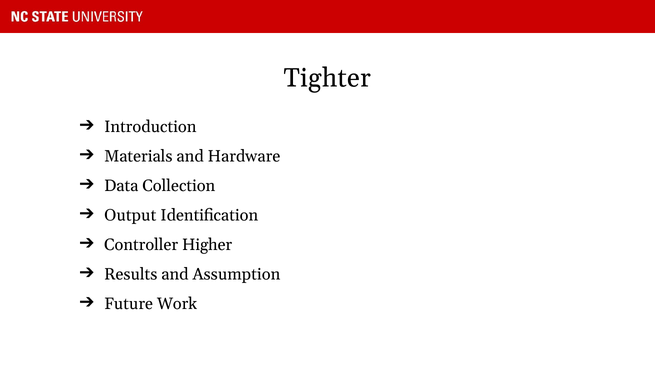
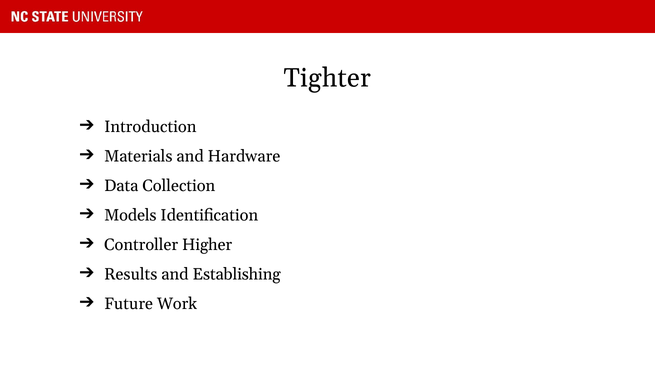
Output: Output -> Models (130, 215)
Assumption: Assumption -> Establishing (237, 274)
